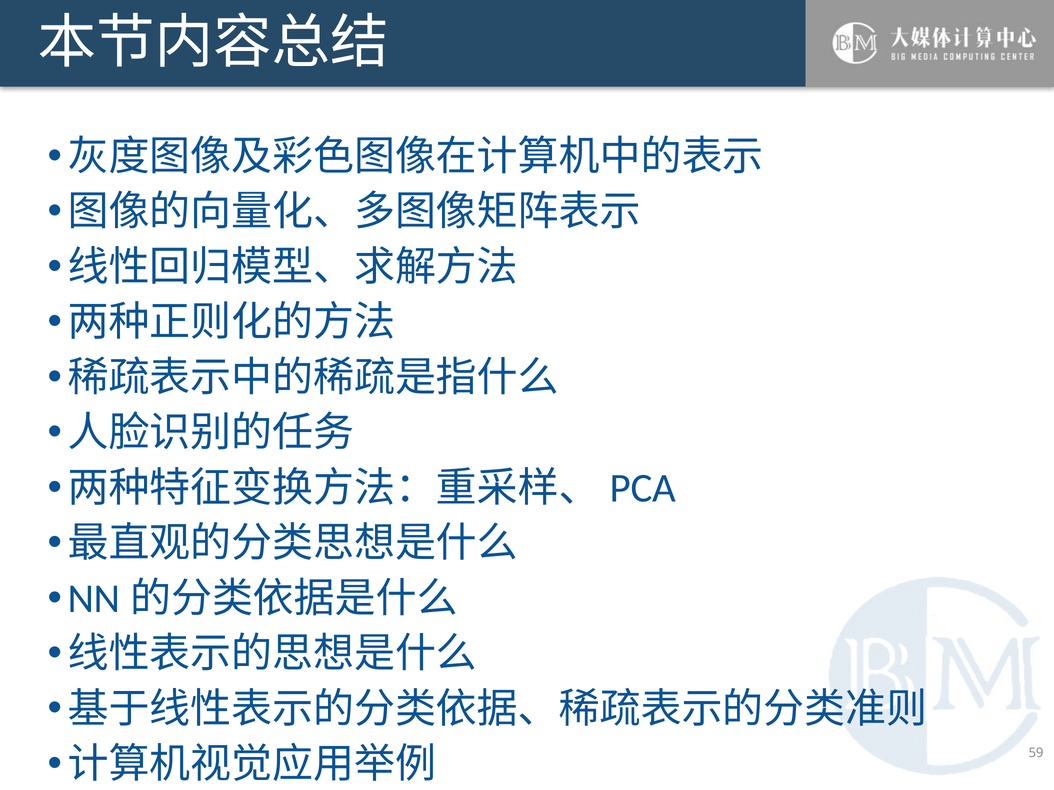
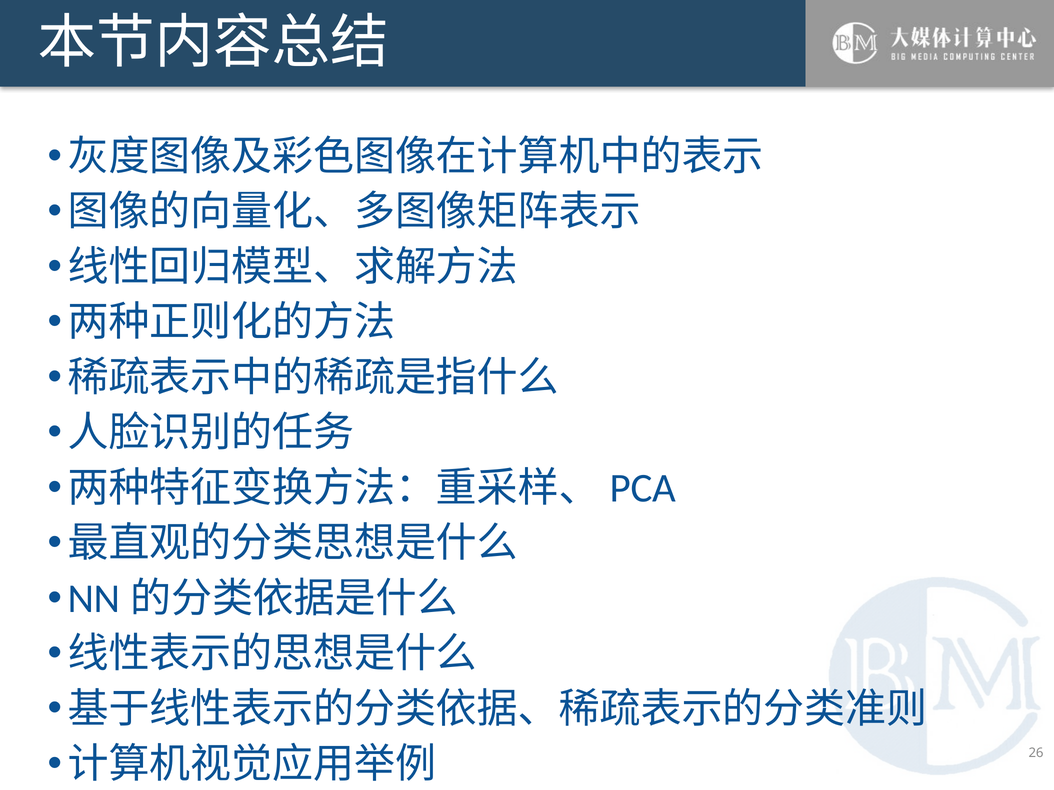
59: 59 -> 26 (1036, 754)
